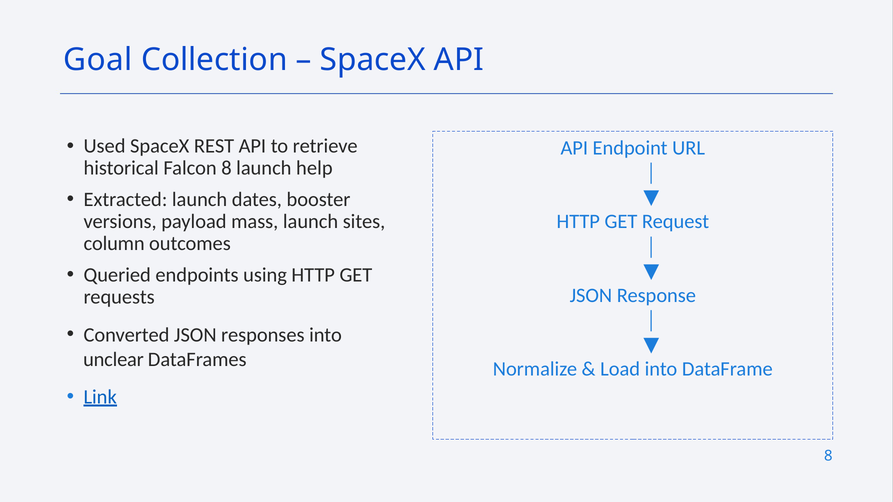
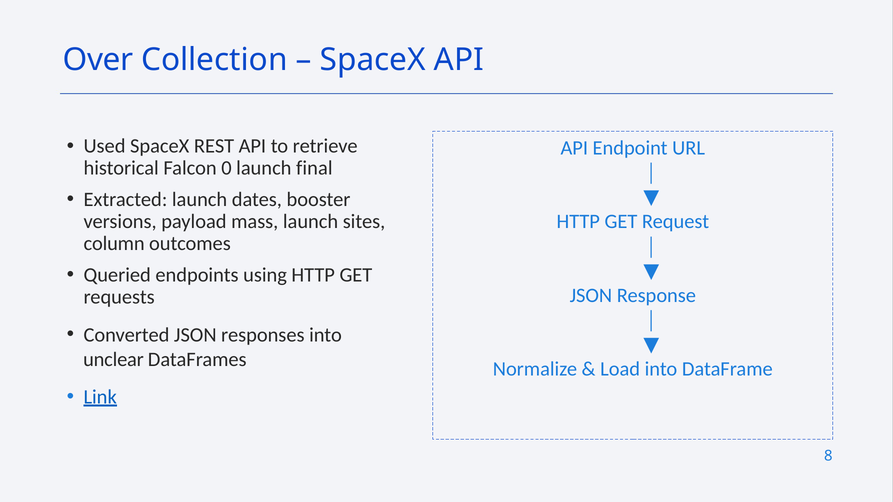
Goal: Goal -> Over (98, 60)
Falcon 8: 8 -> 0 (226, 168)
help: help -> final (314, 168)
